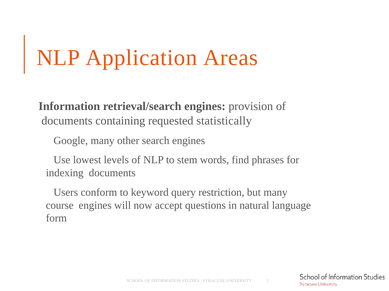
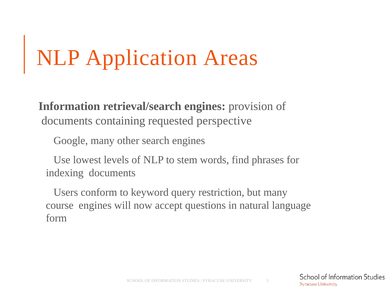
statistically: statistically -> perspective (224, 121)
